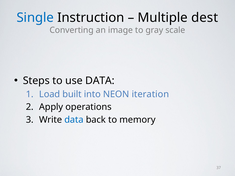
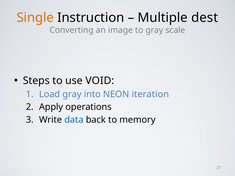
Single colour: blue -> orange (35, 18)
use DATA: DATA -> VOID (100, 81)
Load built: built -> gray (72, 94)
